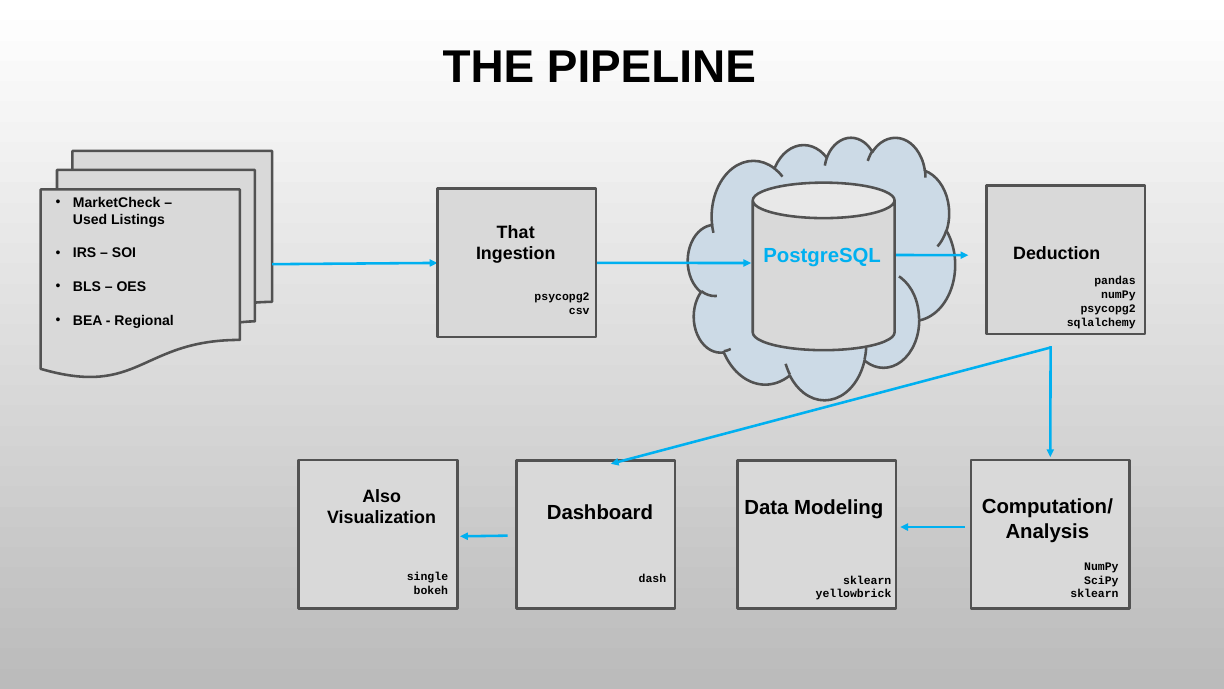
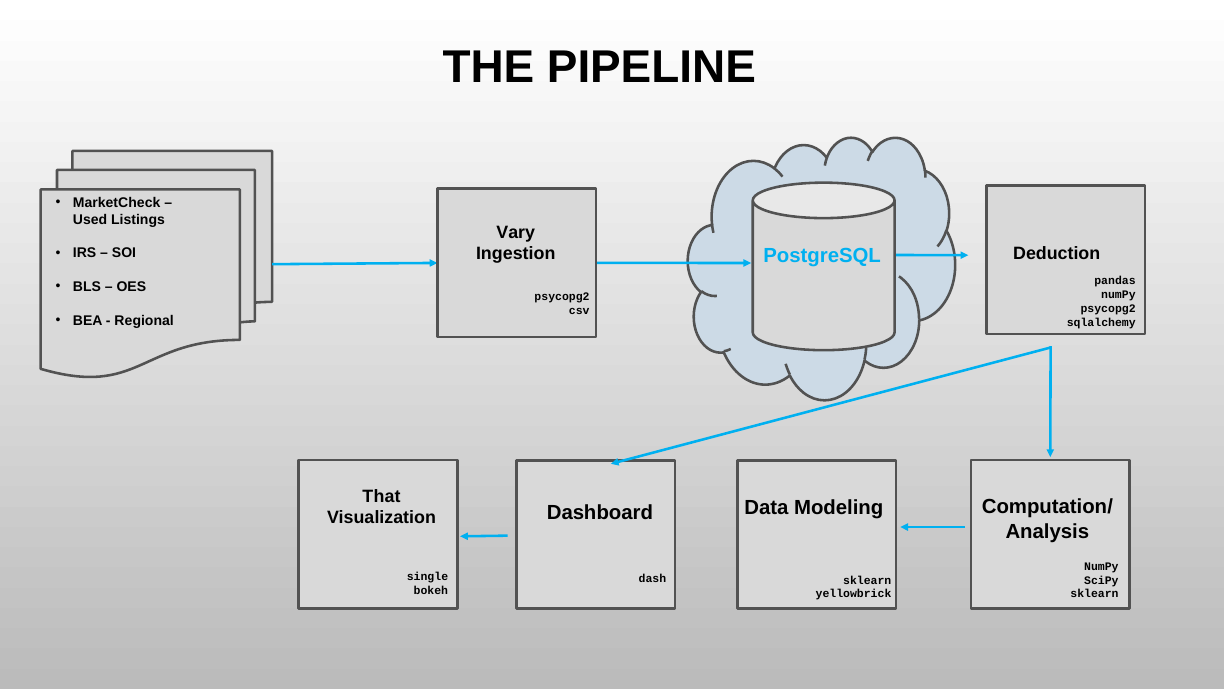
That: That -> Vary (516, 232)
Also: Also -> That (382, 496)
